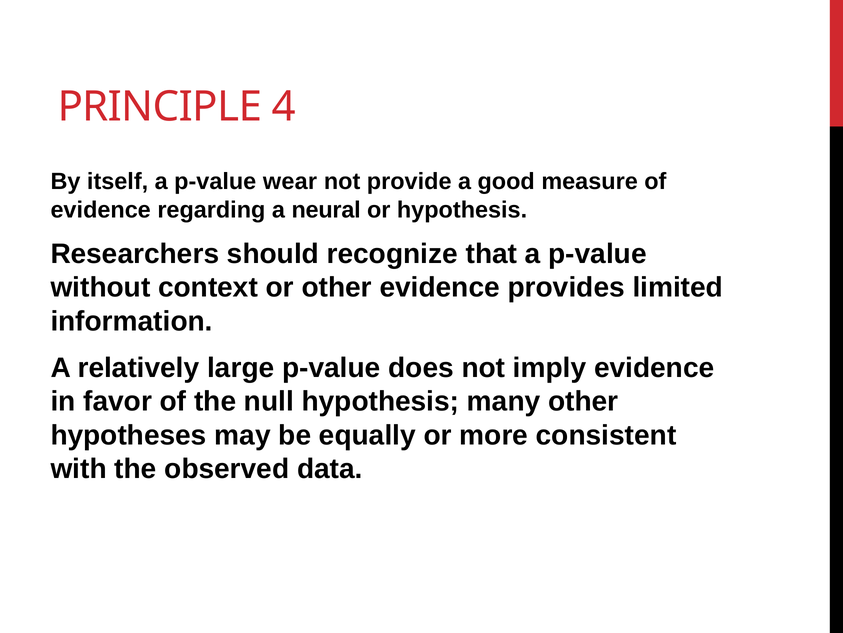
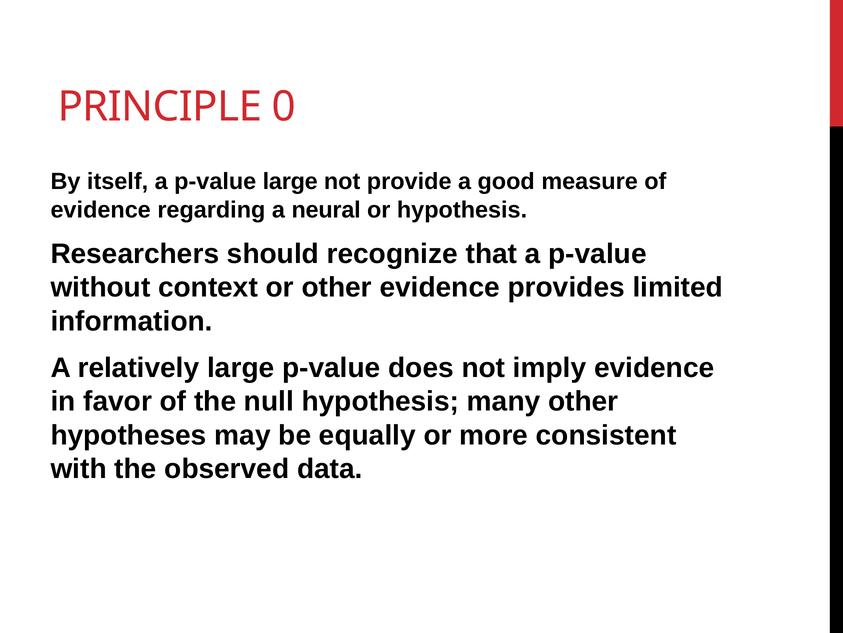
4: 4 -> 0 (284, 107)
p-value wear: wear -> large (290, 182)
